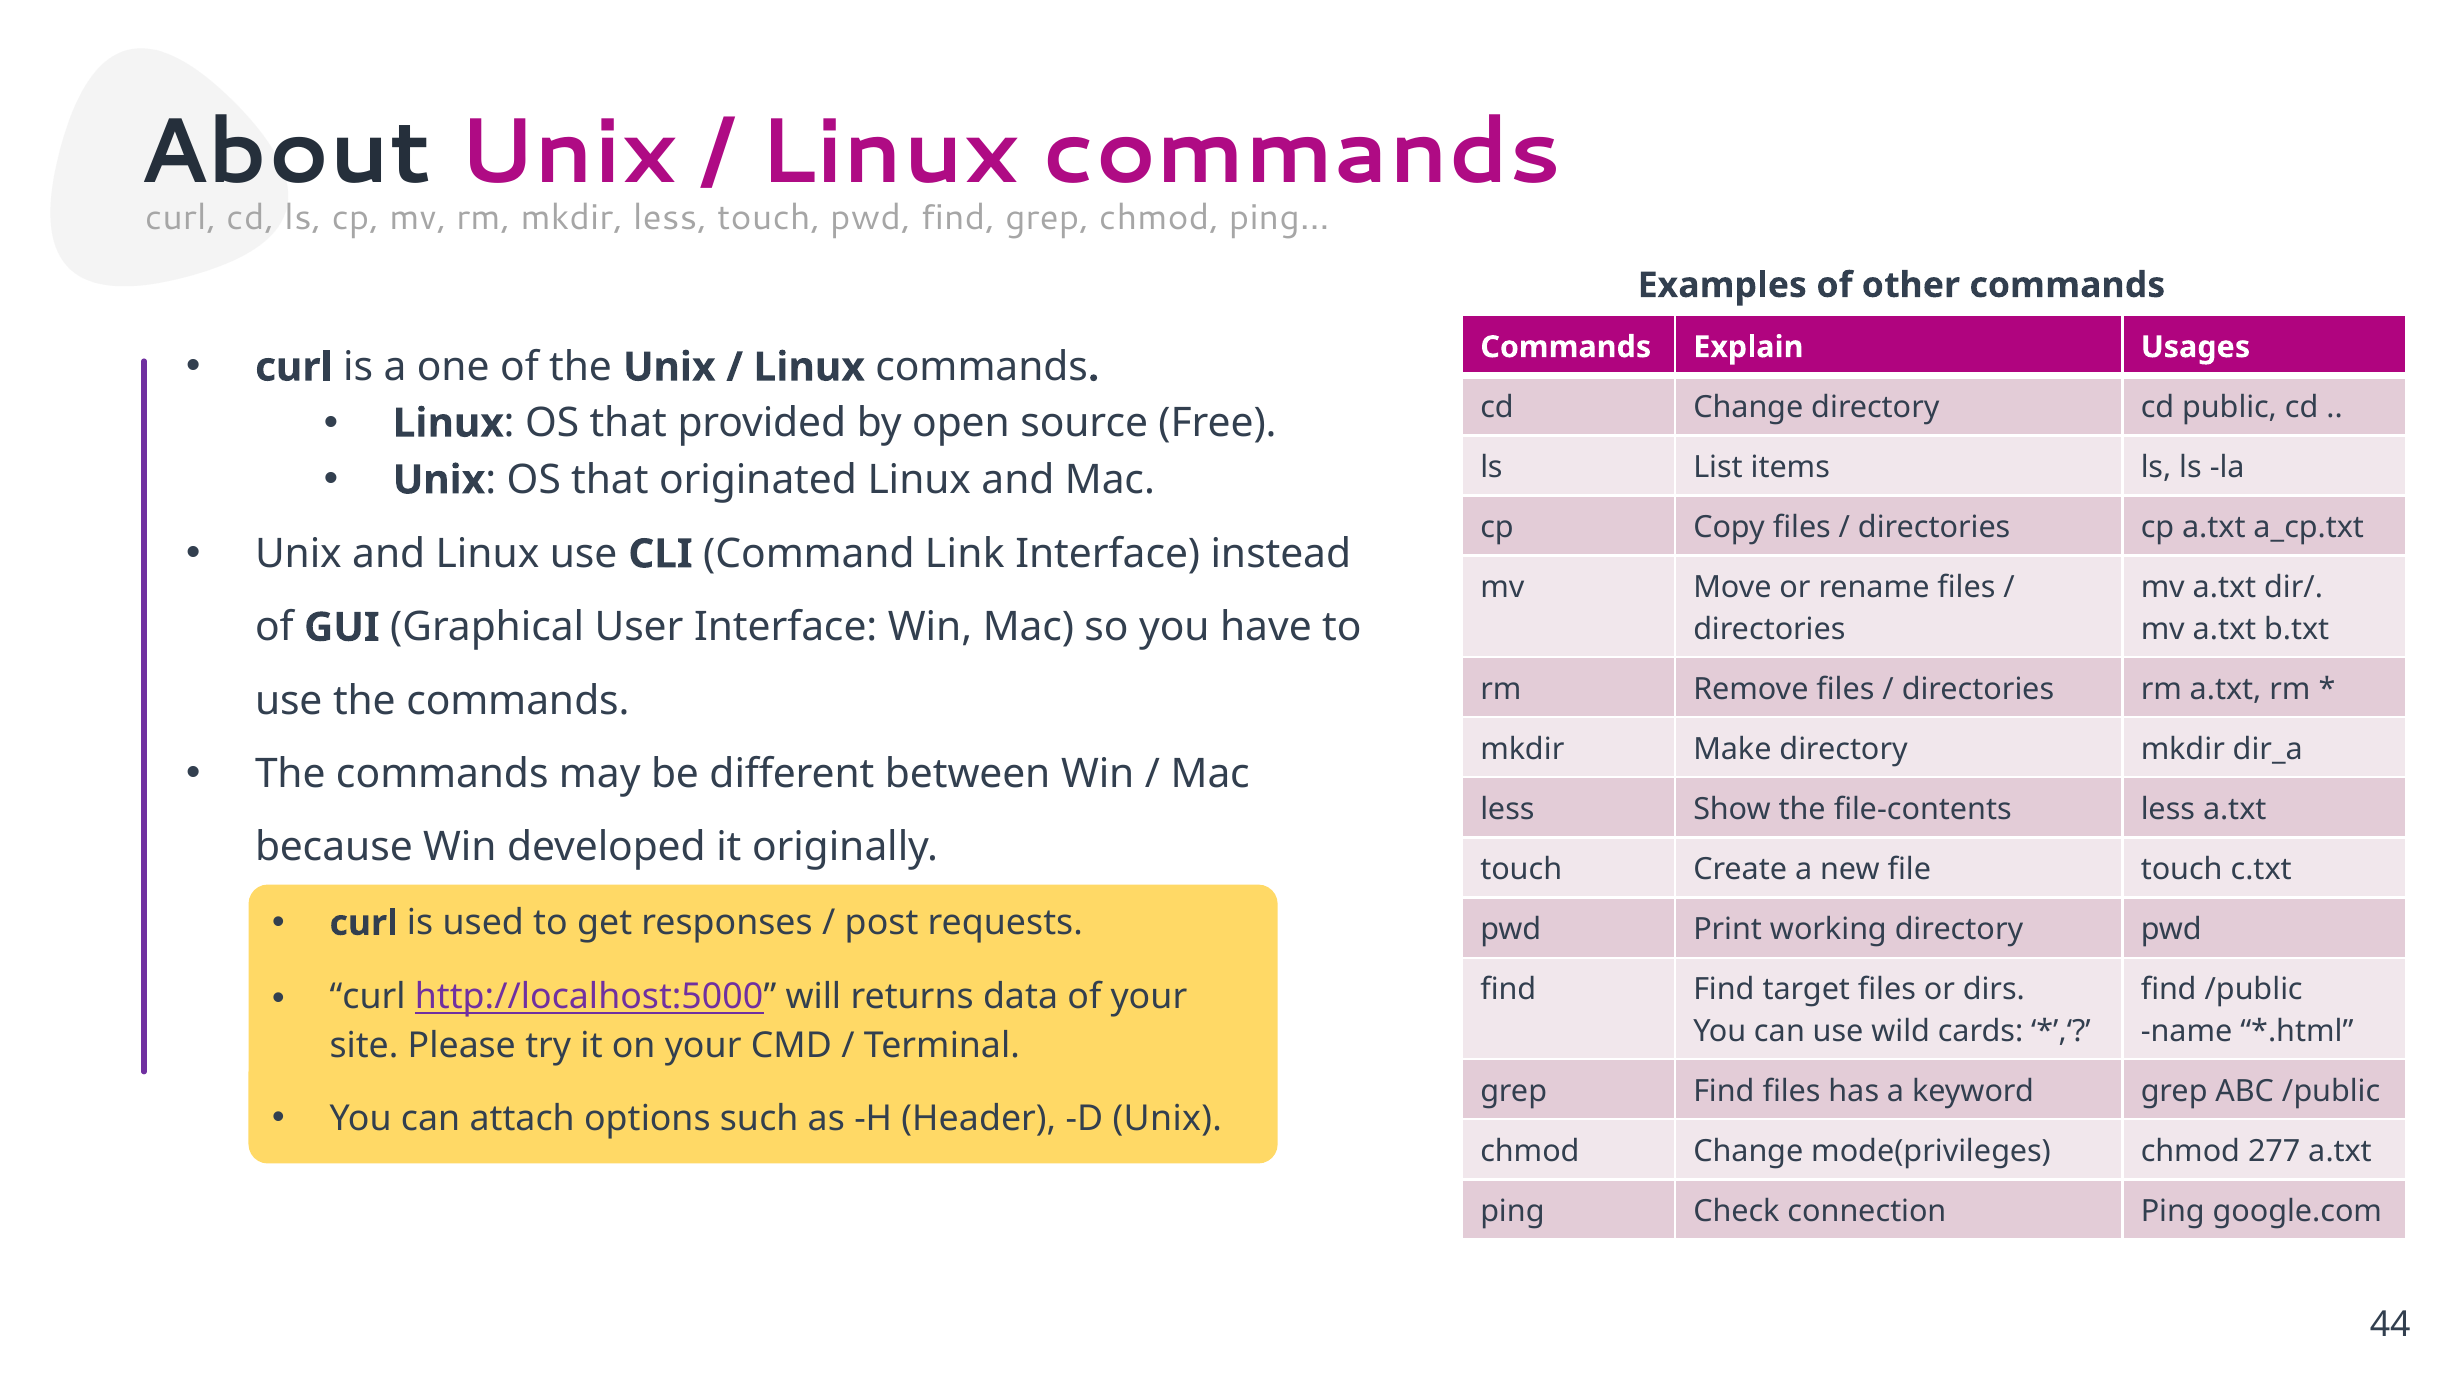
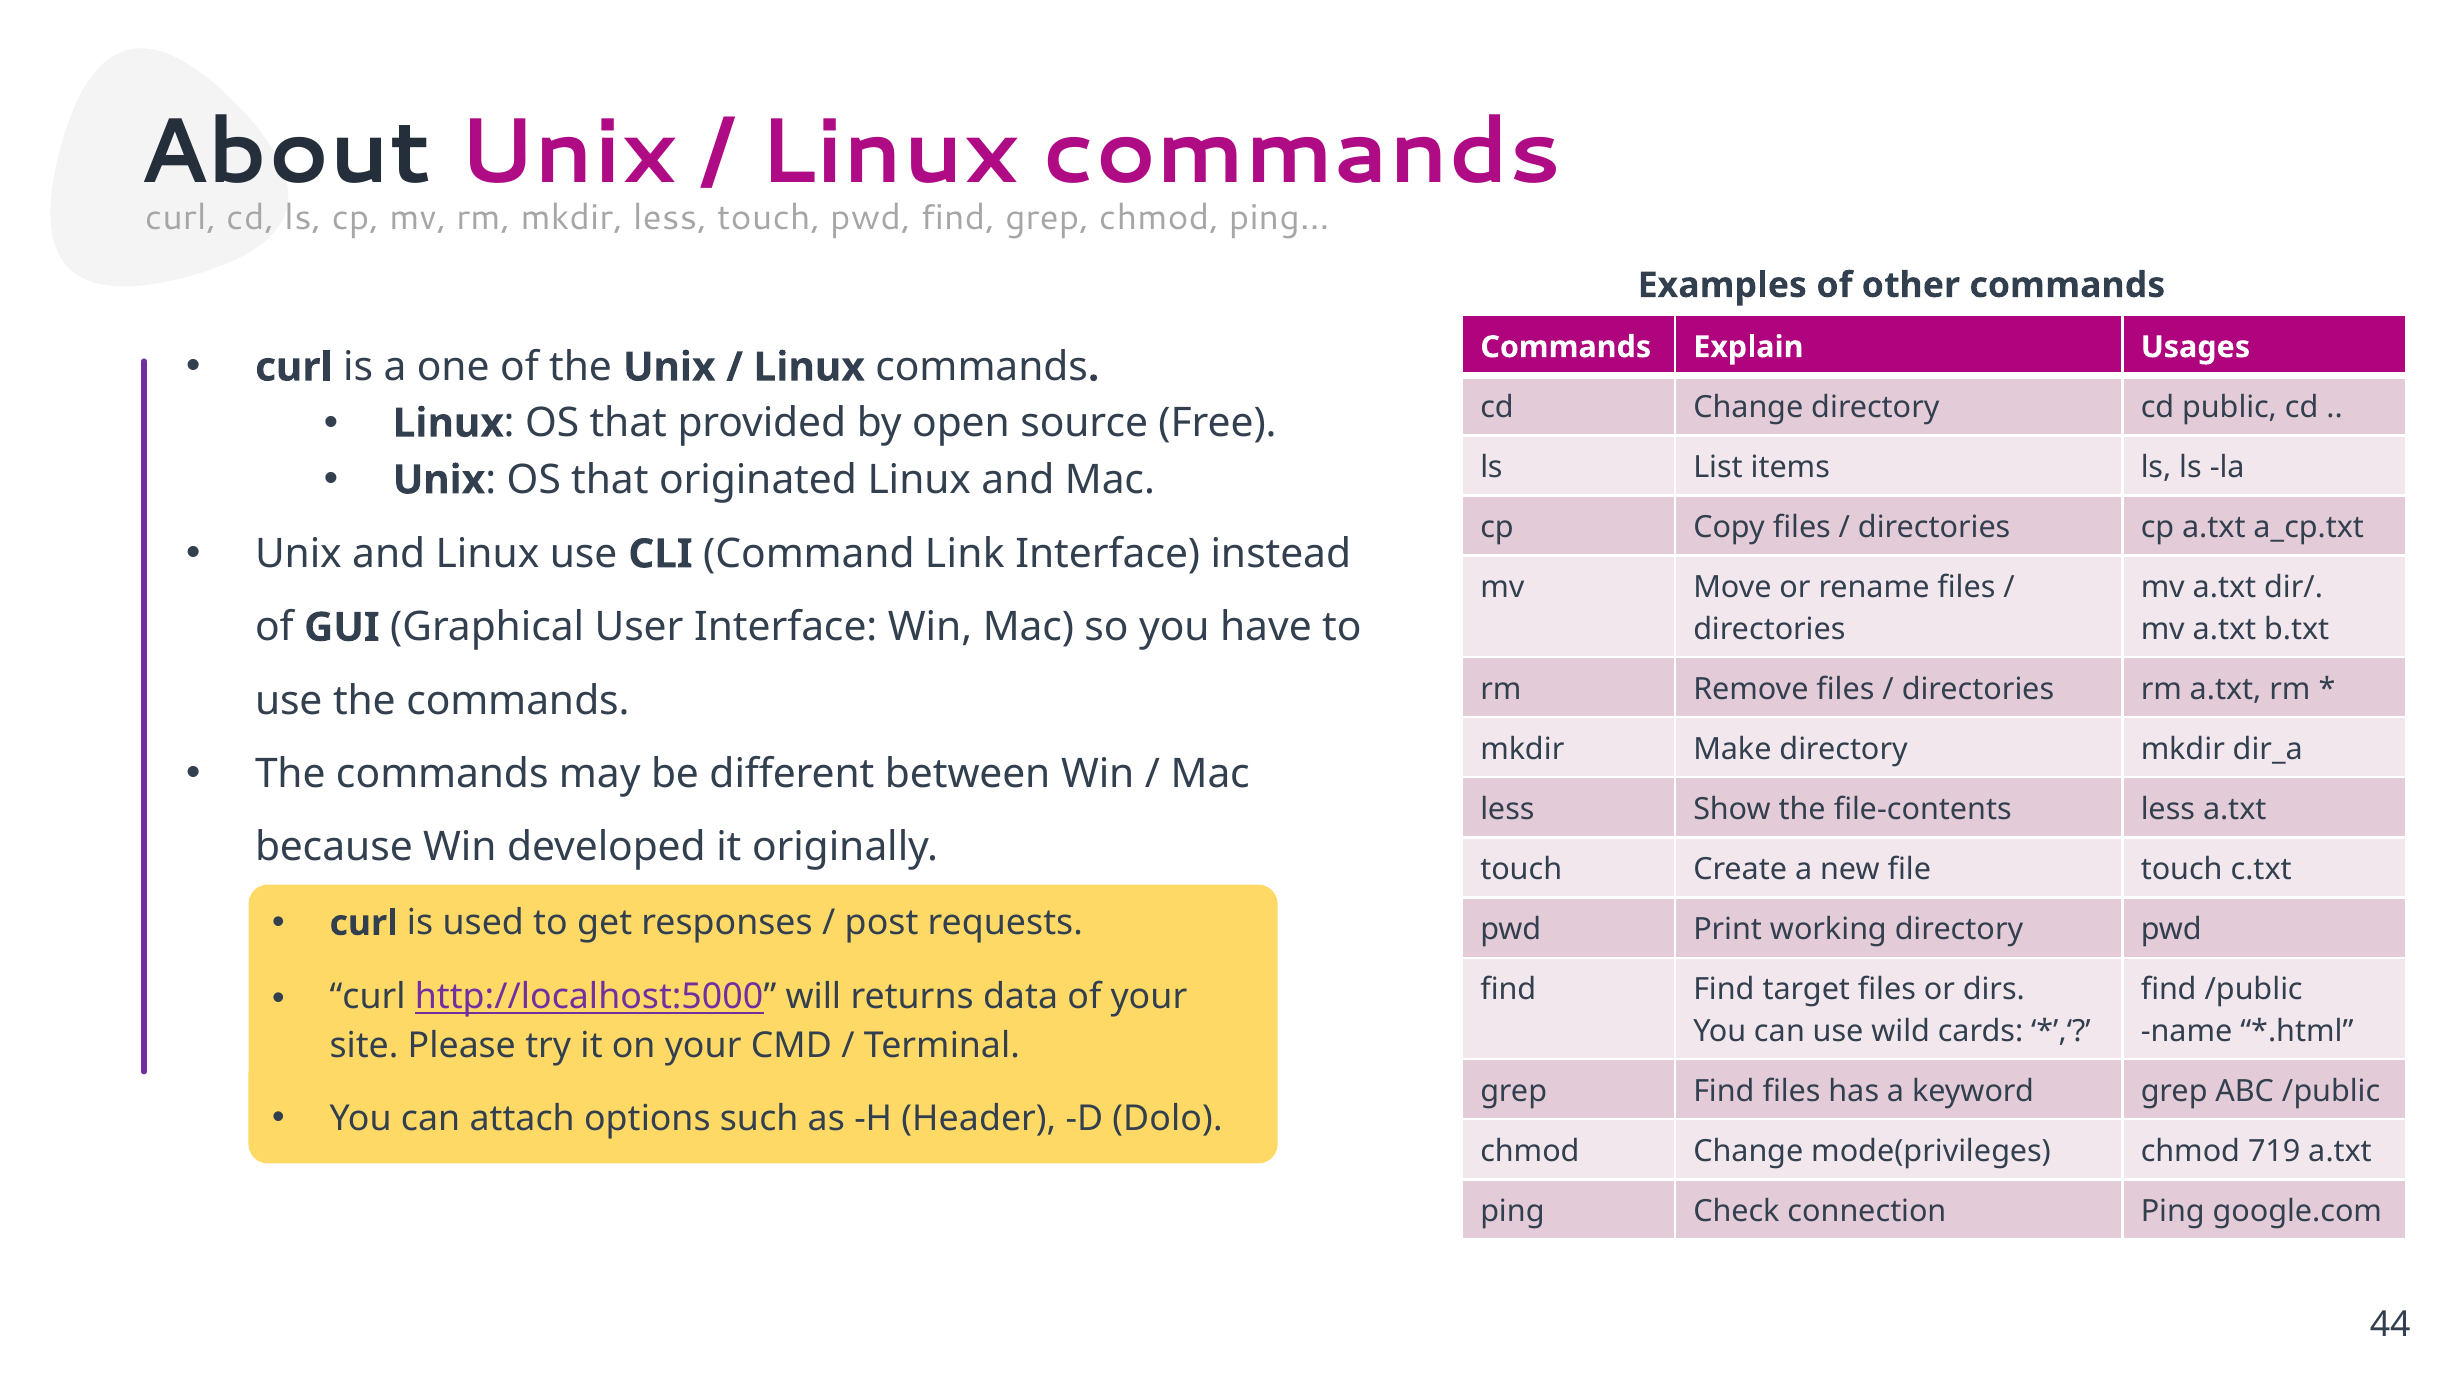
D Unix: Unix -> Dolo (1167, 1118)
277: 277 -> 719 (2274, 1151)
